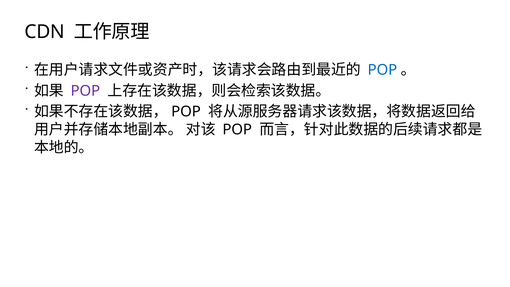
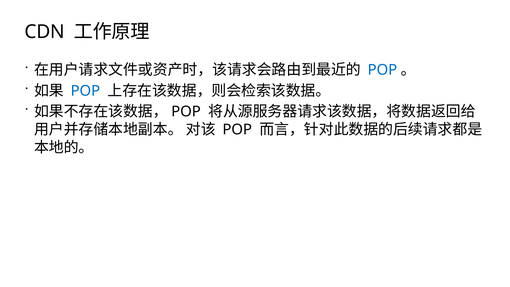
POP colour: purple -> blue (85, 91)
